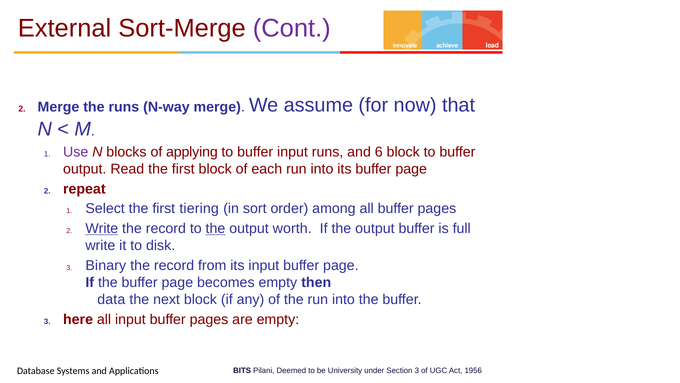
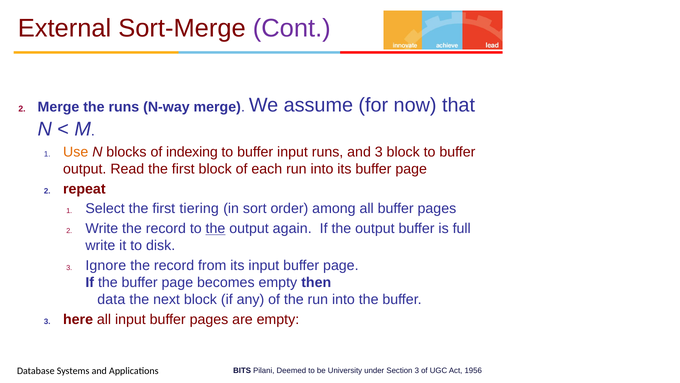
Use colour: purple -> orange (76, 152)
applying: applying -> indexing (192, 152)
and 6: 6 -> 3 (379, 152)
Write underline: present -> none (102, 228)
worth: worth -> again (292, 228)
Binary: Binary -> Ignore (106, 265)
